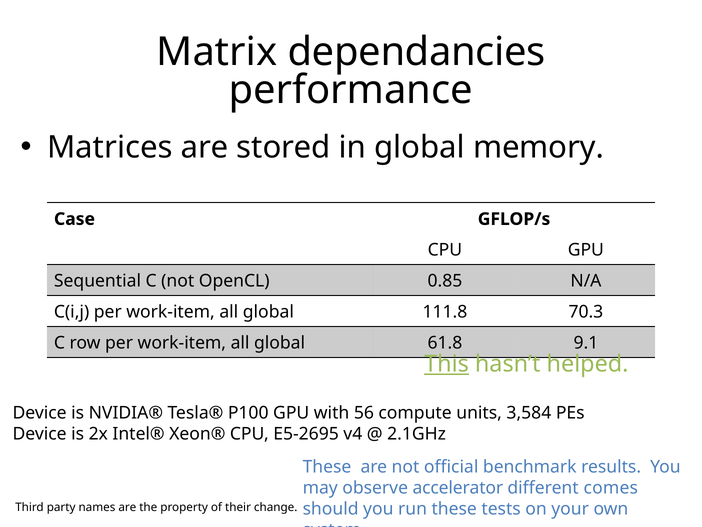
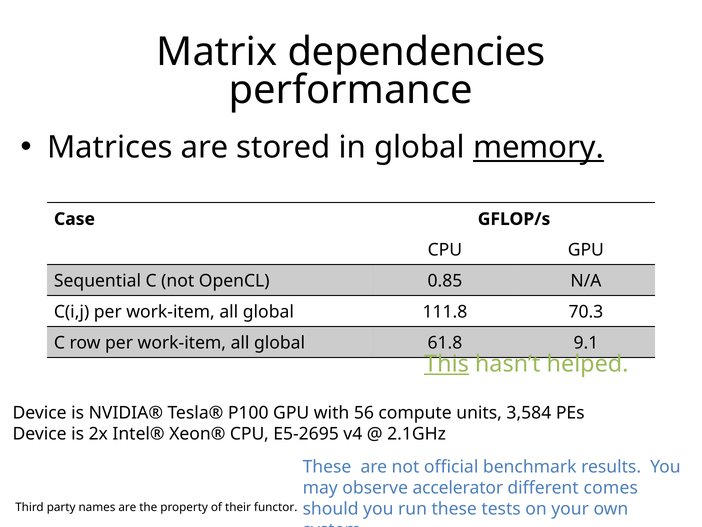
dependancies: dependancies -> dependencies (417, 52)
memory underline: none -> present (539, 147)
change: change -> functor (276, 507)
